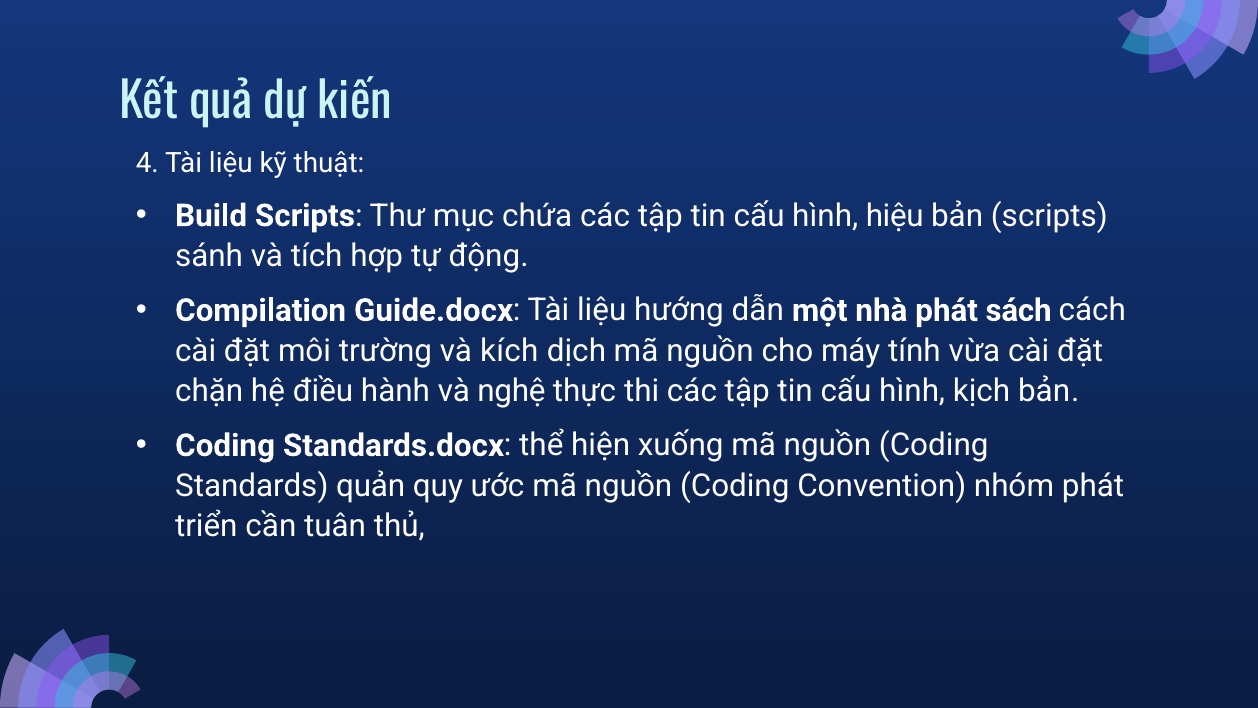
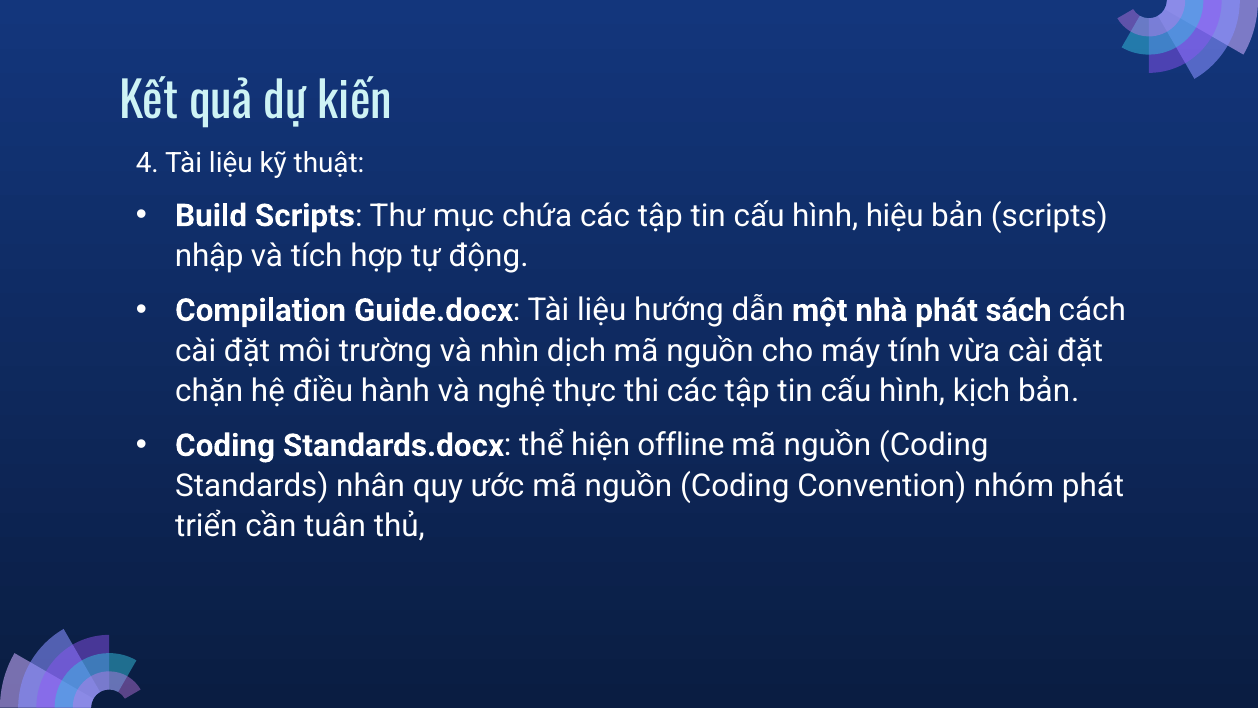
sánh: sánh -> nhập (209, 256)
kích: kích -> nhìn (510, 351)
xuống: xuống -> offline (681, 445)
quản: quản -> nhân (371, 486)
